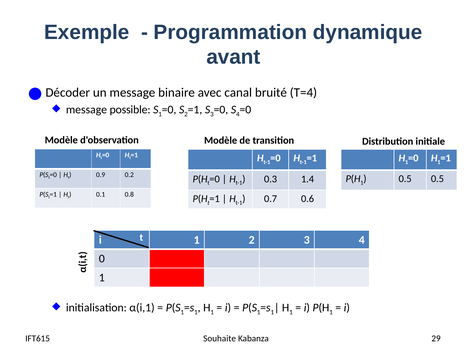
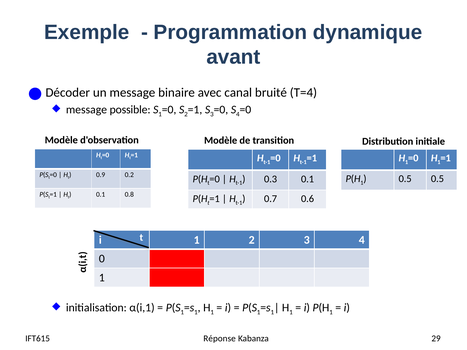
0.3 1.4: 1.4 -> 0.1 (308, 179)
Souhaite: Souhaite -> Réponse (220, 339)
